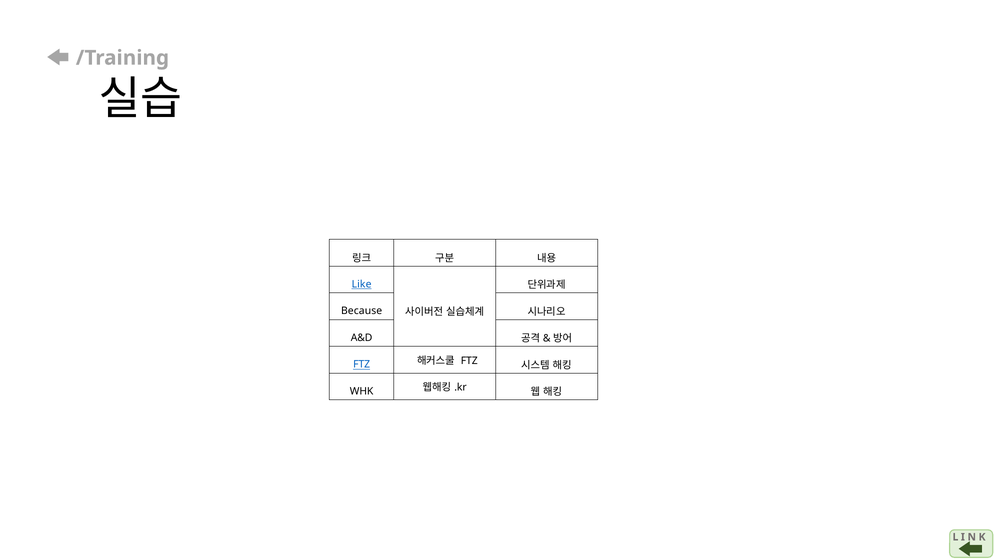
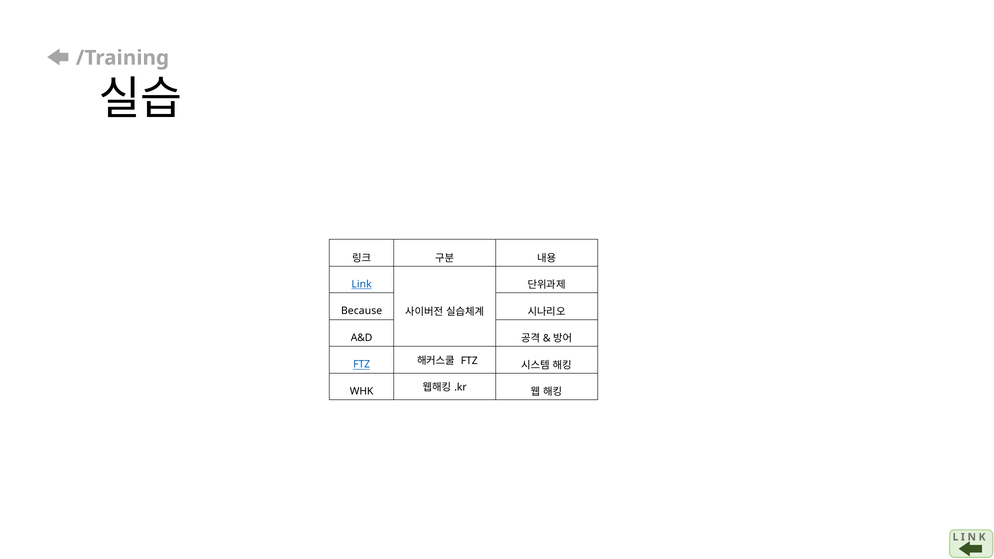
Like: Like -> Link (362, 284)
